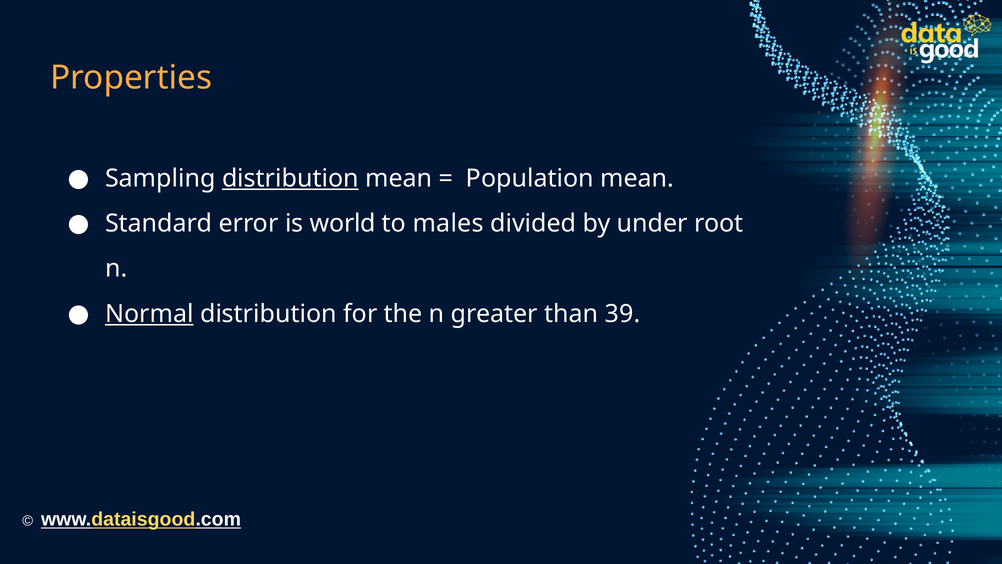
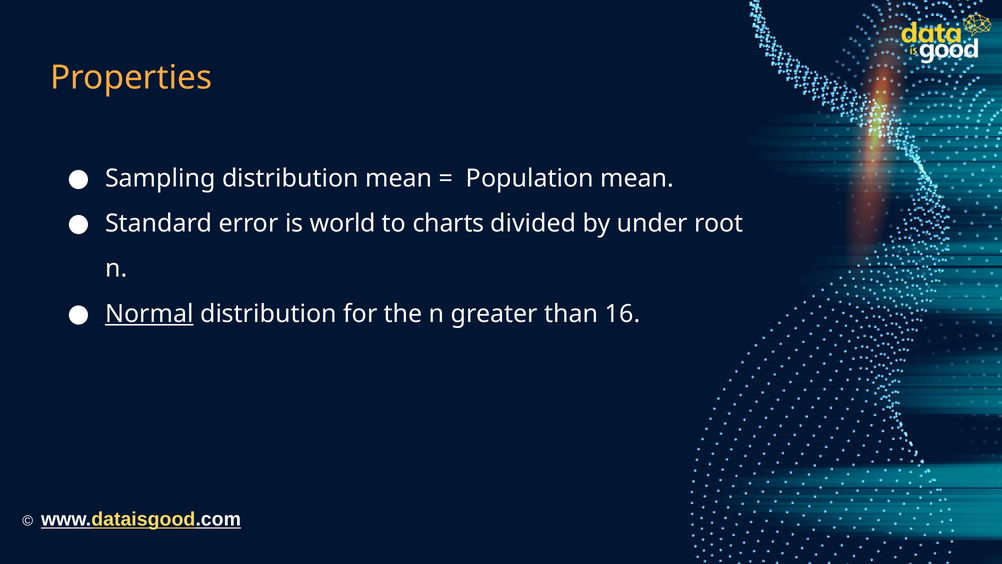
distribution underline: present -> none (290, 178)
males: males -> charts (448, 223)
39: 39 -> 16 (623, 314)
